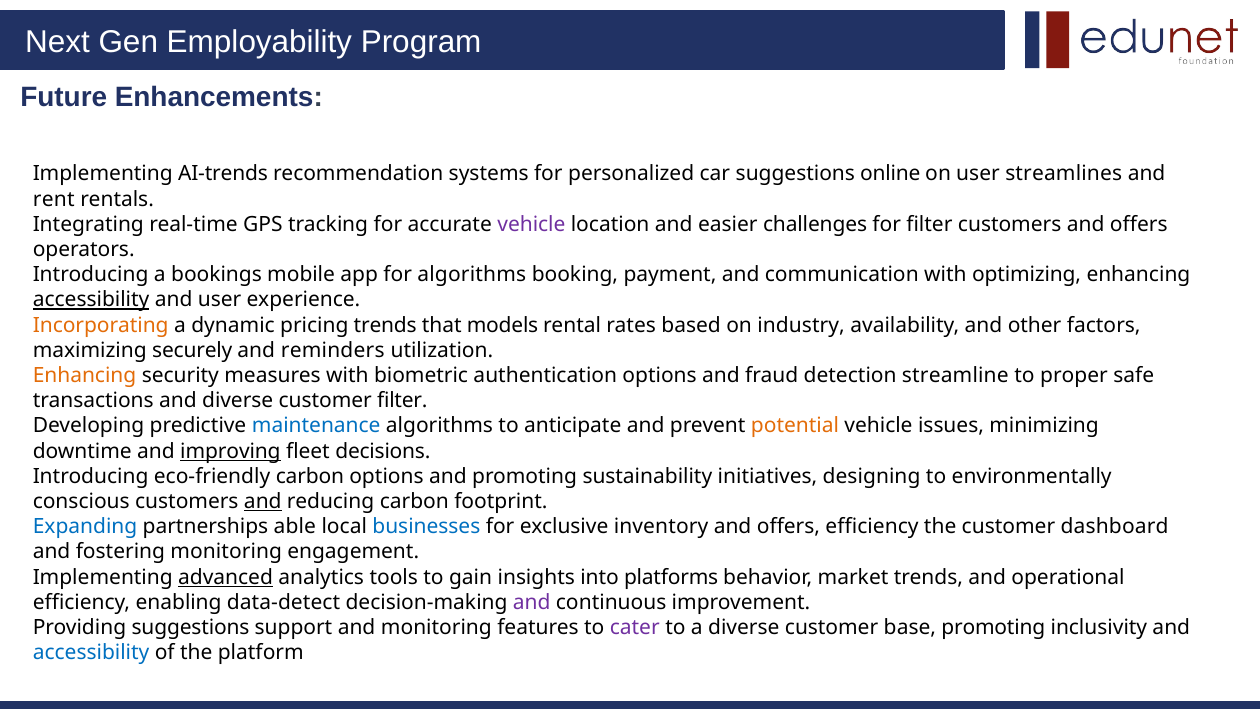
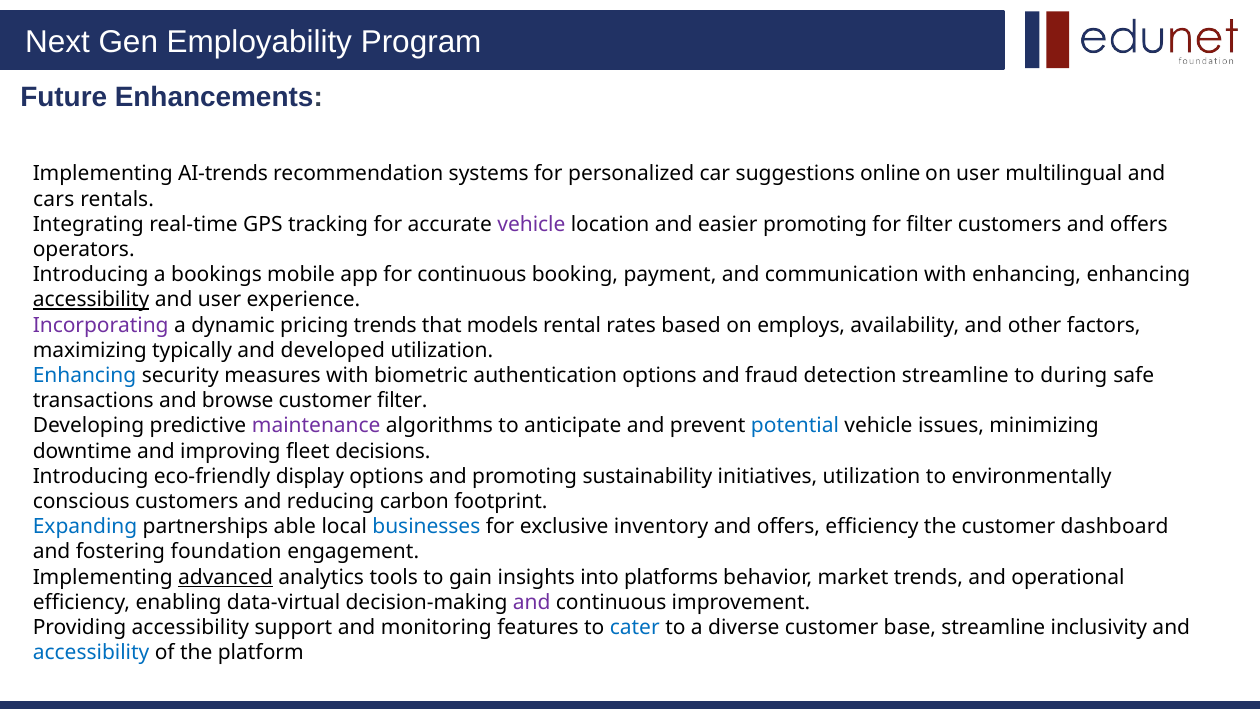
streamlines: streamlines -> multilingual (1064, 174)
rent: rent -> cars (54, 199)
easier challenges: challenges -> promoting (815, 224)
for algorithms: algorithms -> continuous (472, 275)
with optimizing: optimizing -> enhancing (1027, 275)
Incorporating colour: orange -> purple (101, 325)
industry: industry -> employs (801, 325)
securely: securely -> typically (192, 350)
reminders: reminders -> developed (333, 350)
Enhancing colour: orange -> blue (85, 375)
proper: proper -> during (1074, 375)
and diverse: diverse -> browse (238, 401)
maintenance colour: blue -> purple (316, 426)
potential colour: orange -> blue (795, 426)
improving underline: present -> none (230, 451)
eco-friendly carbon: carbon -> display (310, 476)
initiatives designing: designing -> utilization (872, 476)
and underline: present -> none (263, 501)
fostering monitoring: monitoring -> foundation (226, 552)
data-detect: data-detect -> data-virtual (284, 602)
Providing suggestions: suggestions -> accessibility (190, 627)
cater colour: purple -> blue (635, 627)
base promoting: promoting -> streamline (993, 627)
